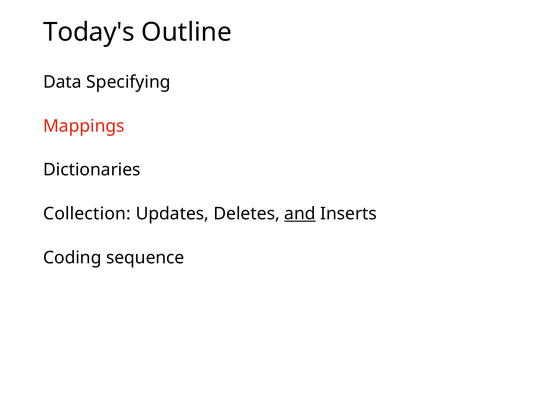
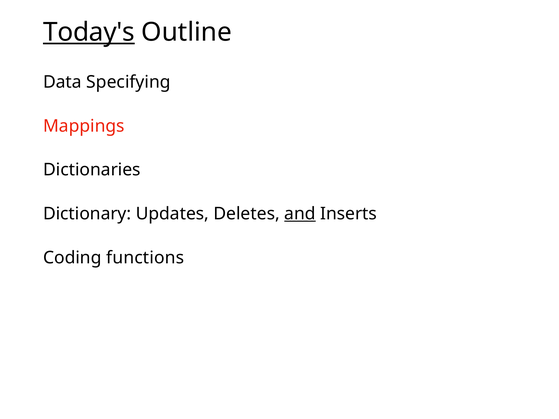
Today's underline: none -> present (89, 32)
Collection: Collection -> Dictionary (87, 214)
sequence: sequence -> functions (145, 258)
